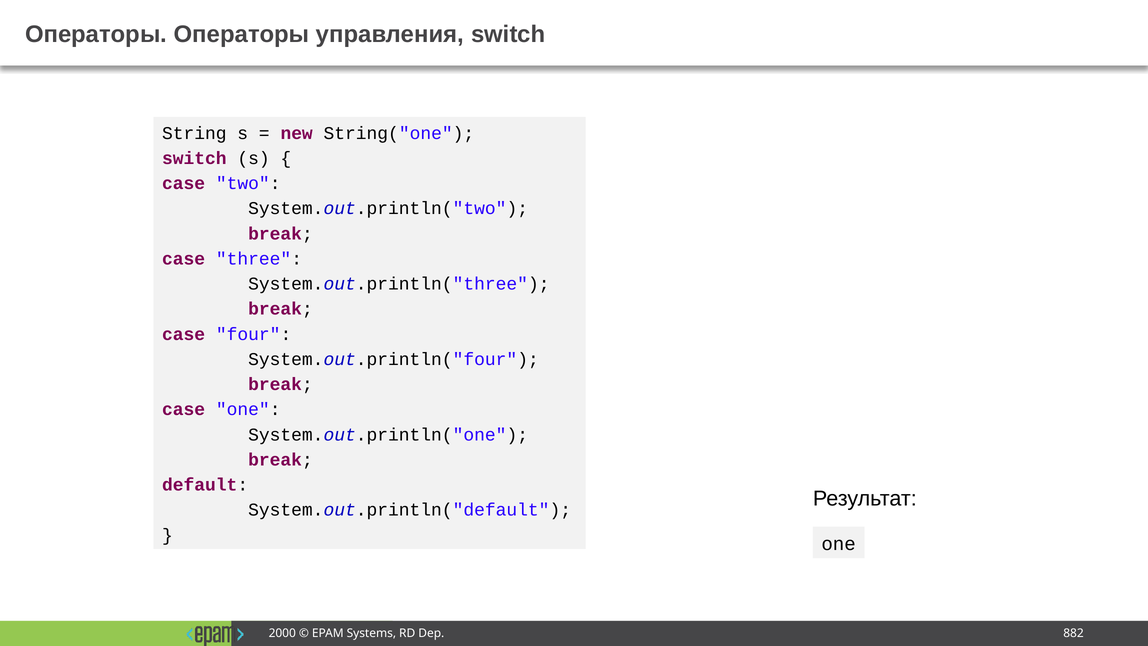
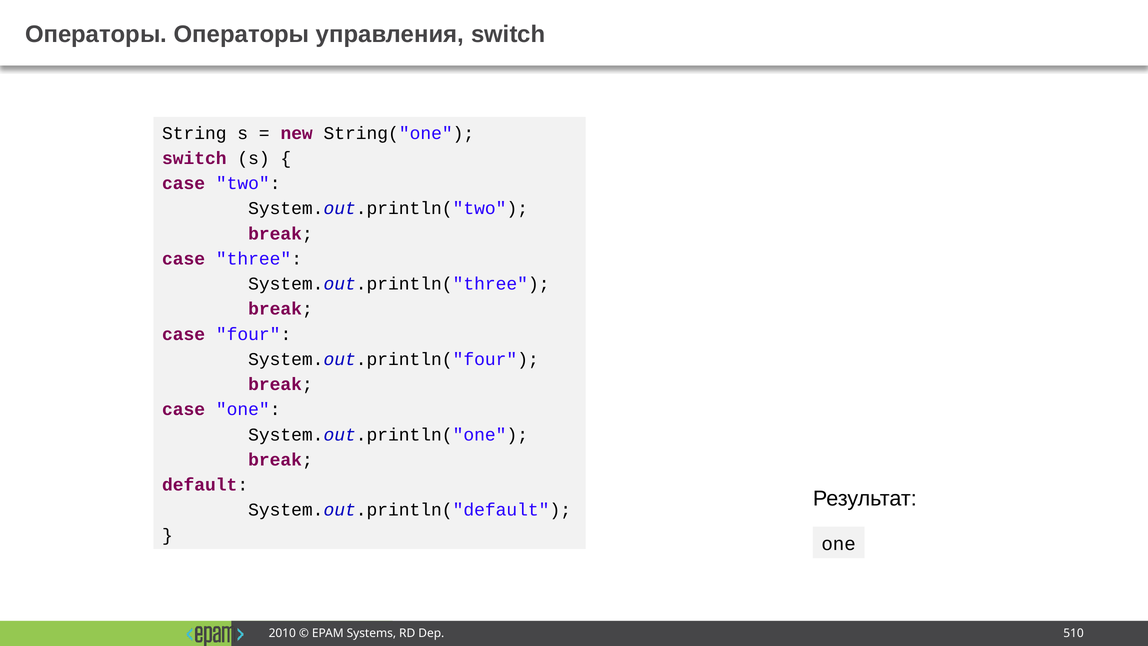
2000: 2000 -> 2010 (282, 633)
882: 882 -> 510 (1074, 633)
